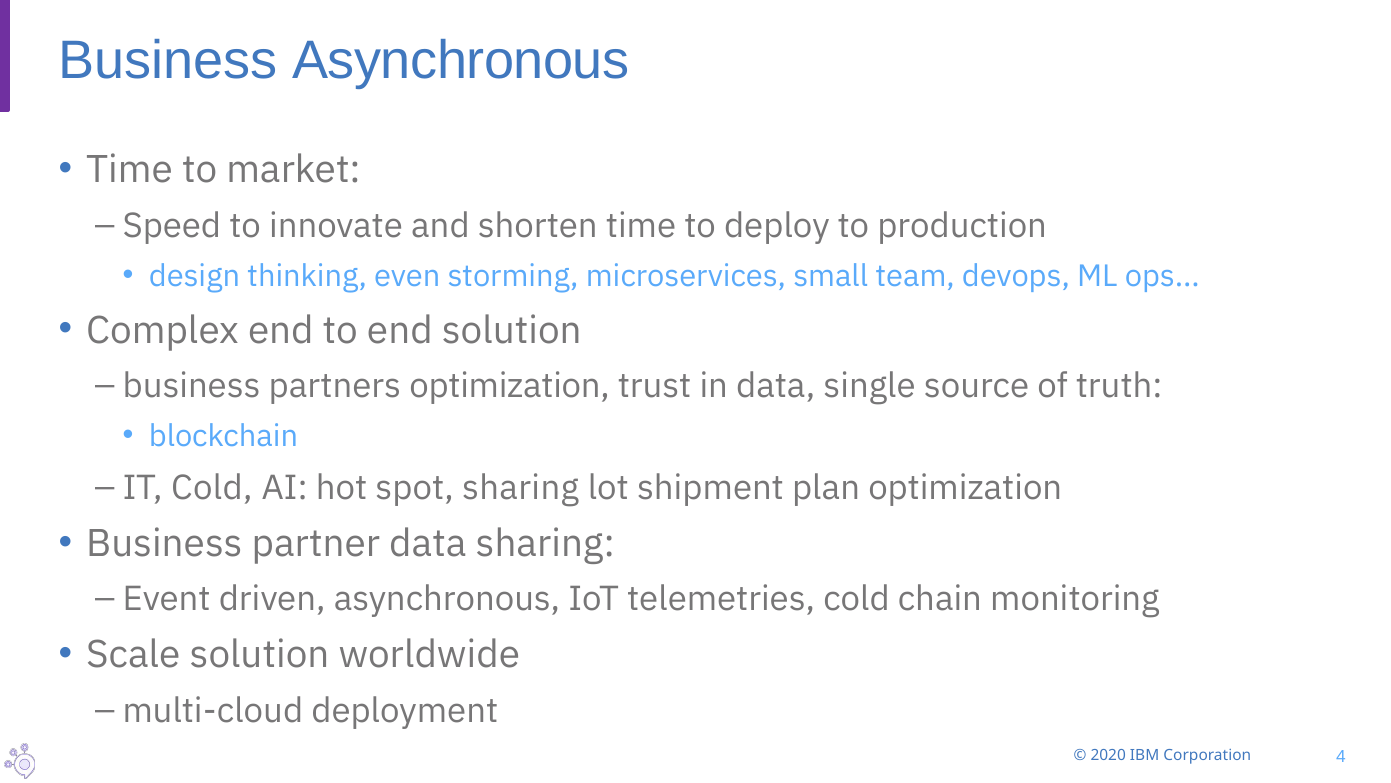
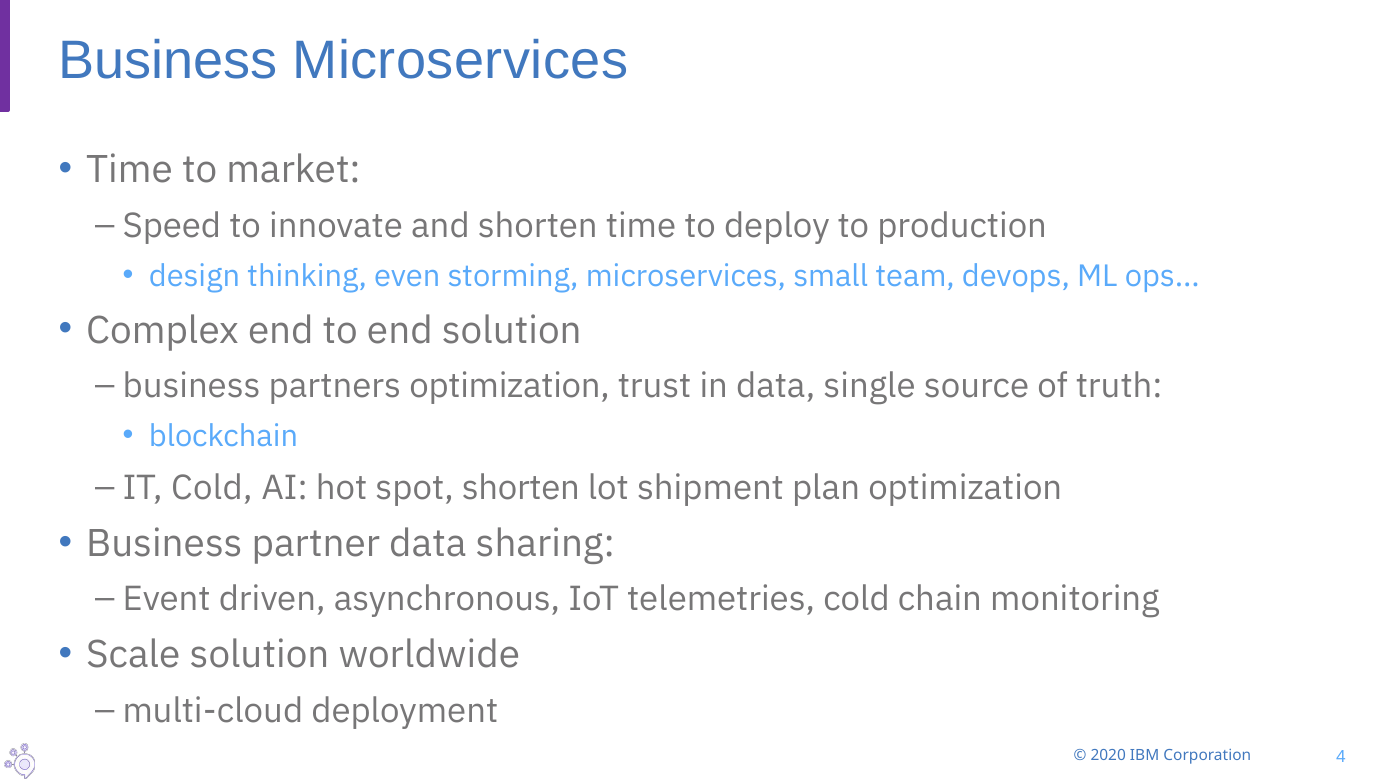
Business Asynchronous: Asynchronous -> Microservices (460, 61)
spot sharing: sharing -> shorten (521, 487)
